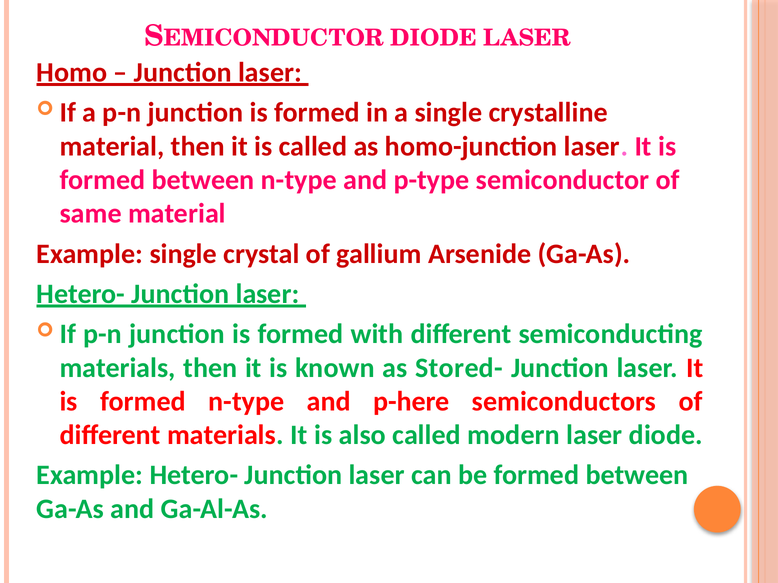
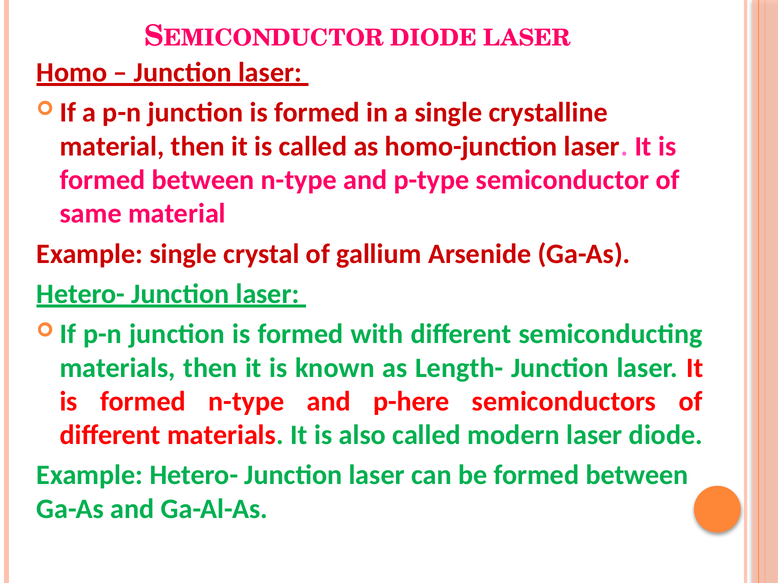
Stored-: Stored- -> Length- (459, 368)
